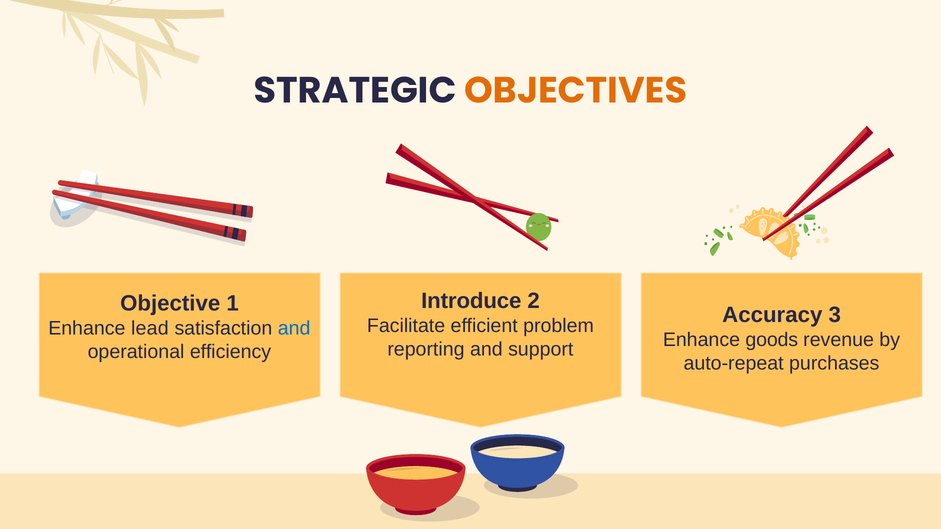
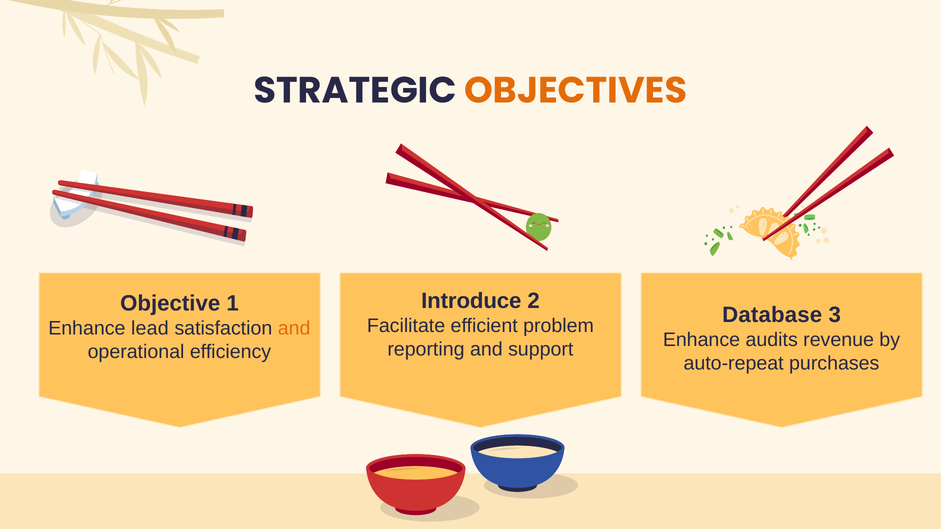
Accuracy: Accuracy -> Database (772, 315)
and colour: blue -> orange (294, 328)
goods: goods -> audits (772, 340)
